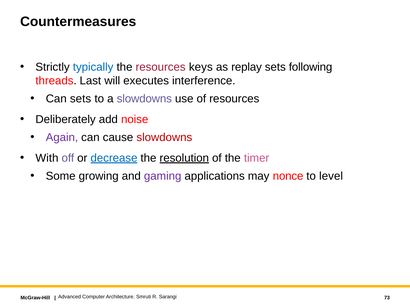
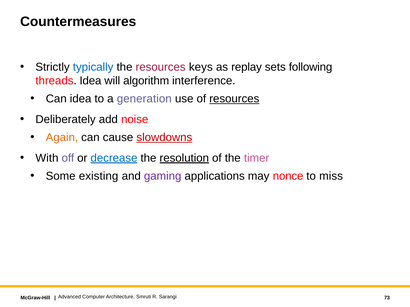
threads Last: Last -> Idea (90, 81)
executes: executes -> algorithm (146, 81)
Can sets: sets -> idea (81, 99)
a slowdowns: slowdowns -> generation (144, 99)
resources underline: none -> present (234, 99)
Again colour: purple -> orange (62, 138)
slowdowns underline: none -> present (164, 138)
growing: growing -> existing (99, 176)
level: level -> miss (331, 176)
